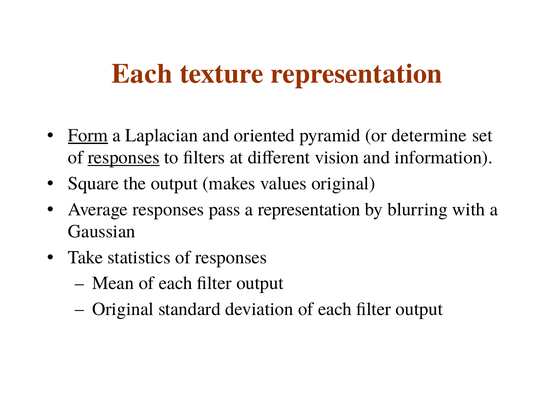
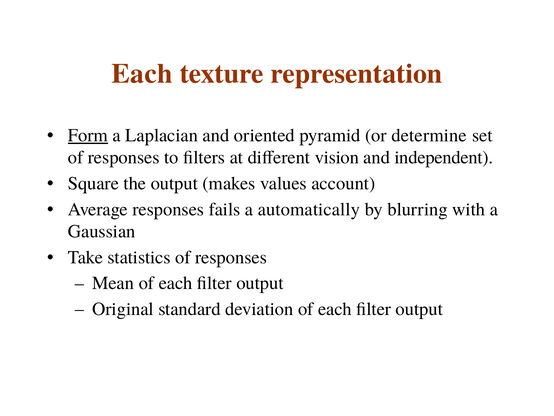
responses underline: present -> none (124, 157)
information: information -> independent (444, 157)
values original: original -> account (343, 183)
pass: pass -> fails (225, 209)
a representation: representation -> automatically (309, 209)
